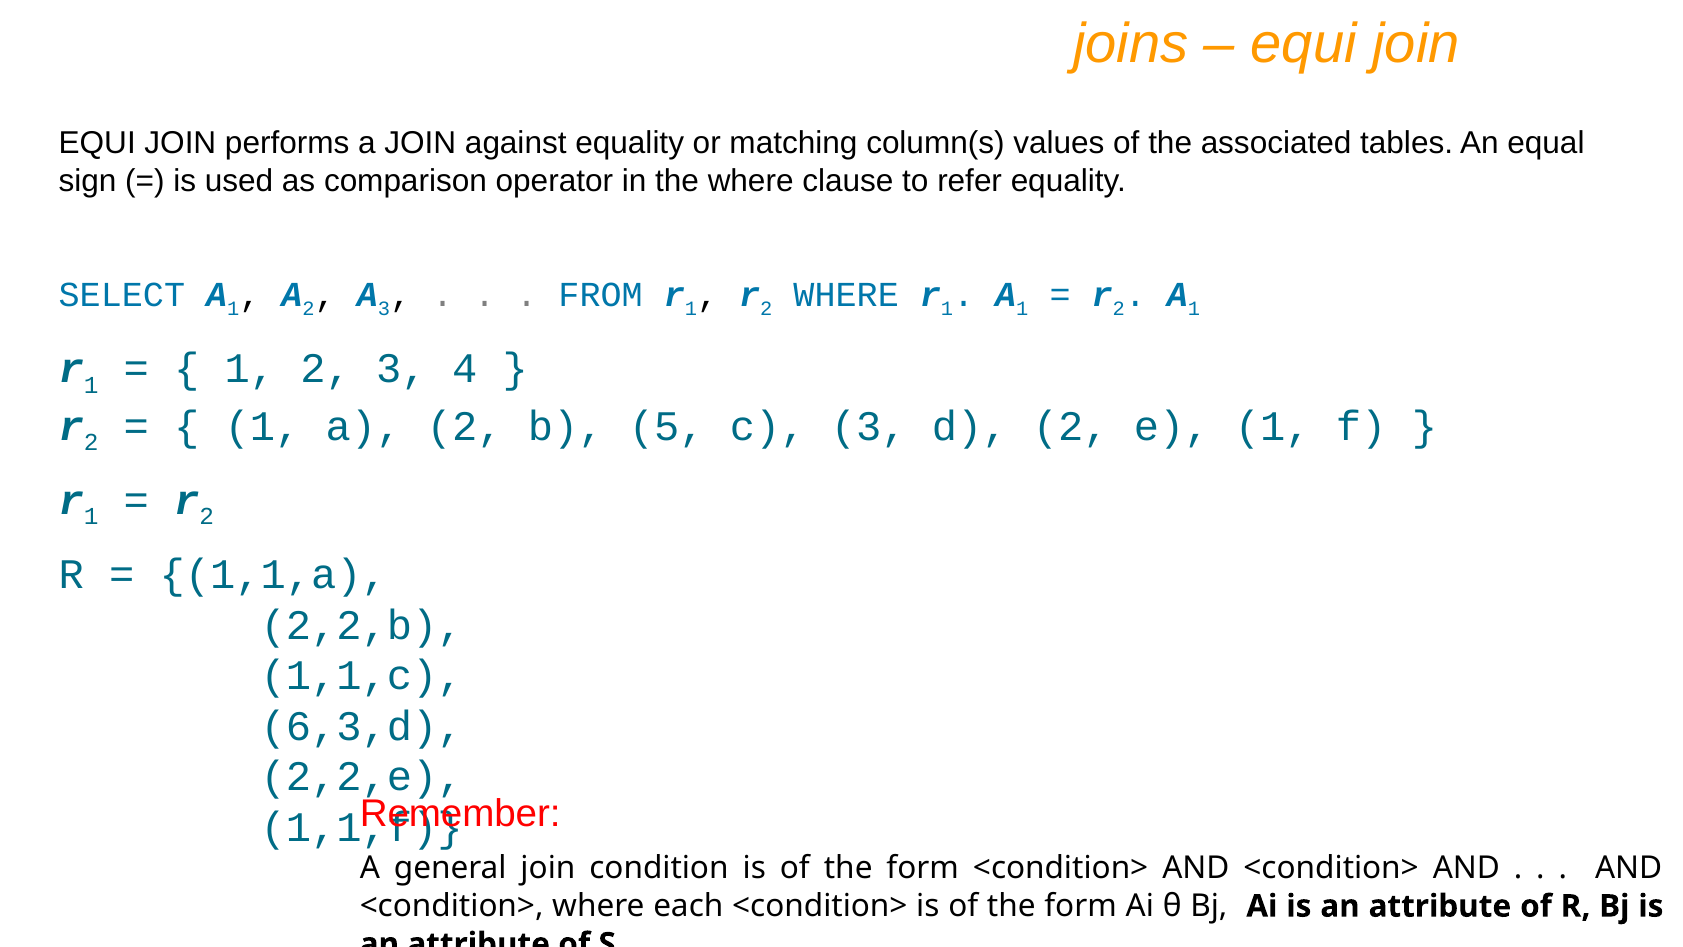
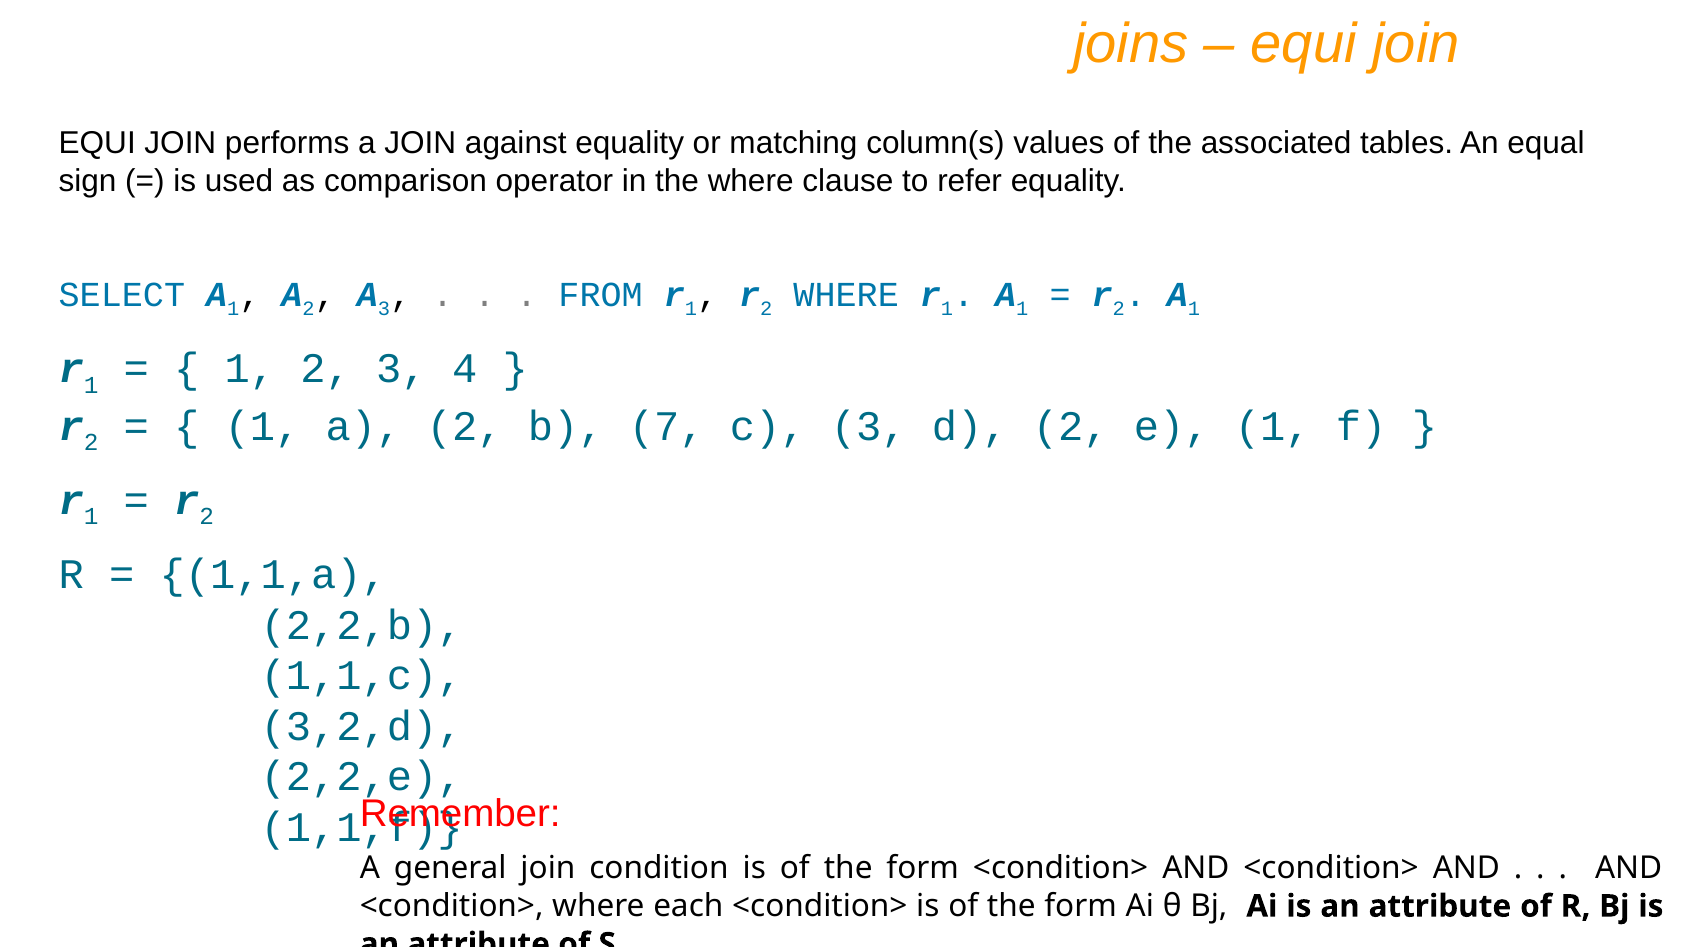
5: 5 -> 7 (667, 426)
6,3,d: 6,3,d -> 3,2,d (362, 726)
